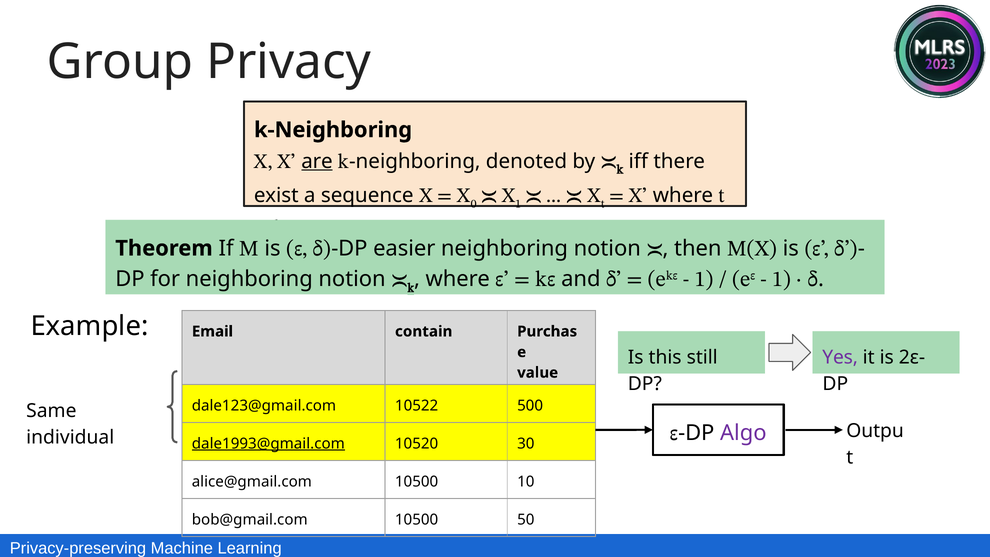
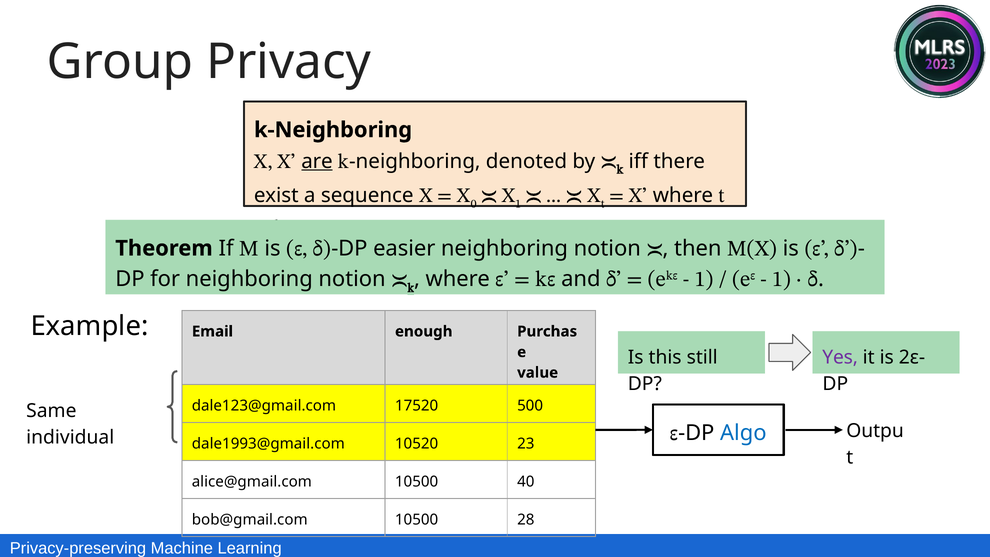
contain: contain -> enough (424, 331)
10522: 10522 -> 17520 (417, 406)
Algo colour: purple -> blue (743, 433)
dale1993@gmail.com underline: present -> none (268, 444)
30: 30 -> 23 (526, 444)
10: 10 -> 40 (526, 482)
50: 50 -> 28 (526, 519)
